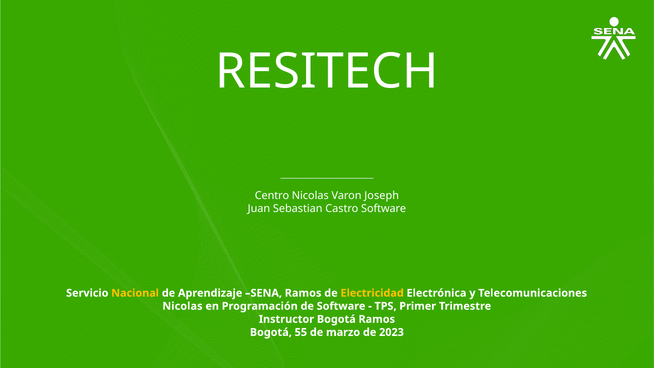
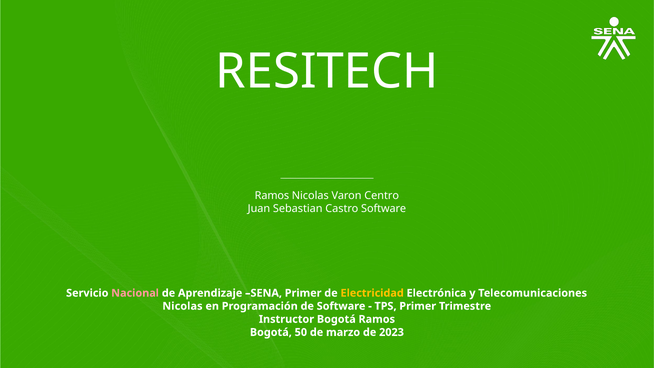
Centro: Centro -> Ramos (272, 196)
Joseph: Joseph -> Centro (382, 196)
Nacional colour: yellow -> pink (135, 293)
SENA Ramos: Ramos -> Primer (303, 293)
55: 55 -> 50 (301, 332)
